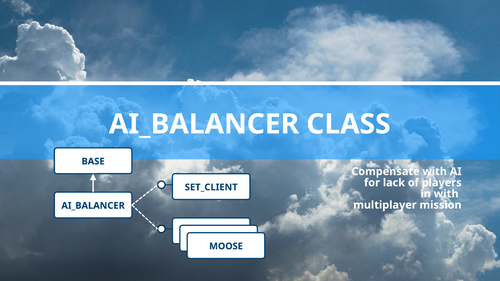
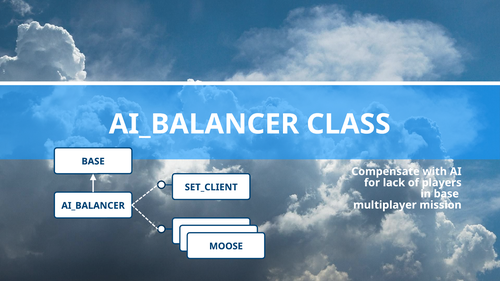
in with: with -> base (446, 194)
